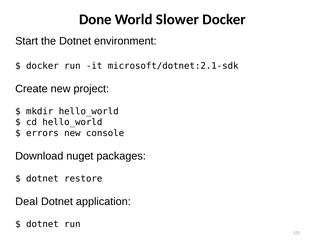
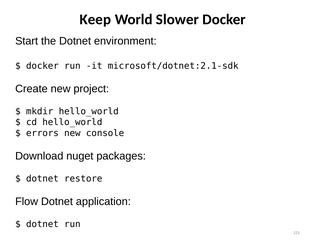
Done: Done -> Keep (95, 20)
Deal: Deal -> Flow (27, 201)
